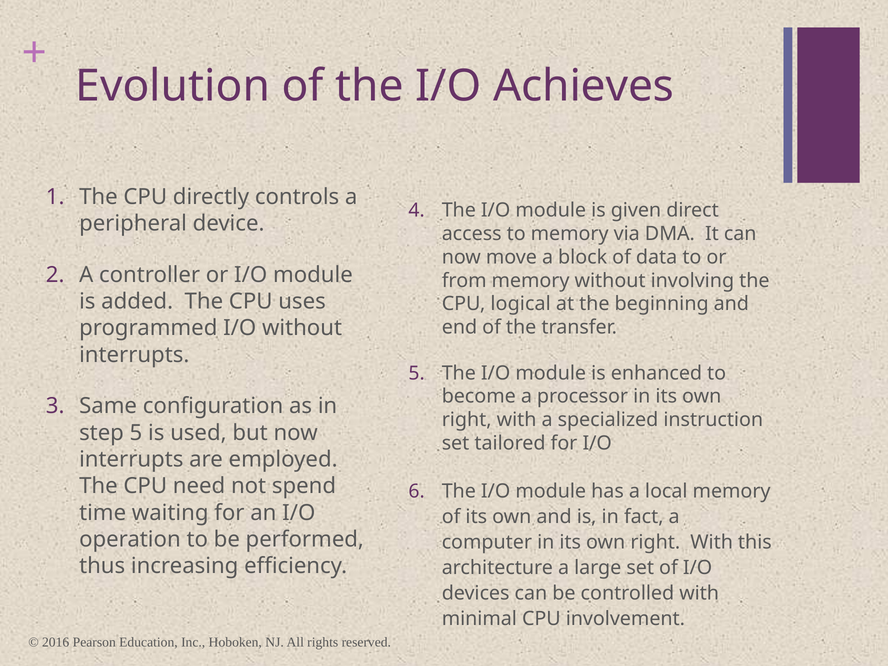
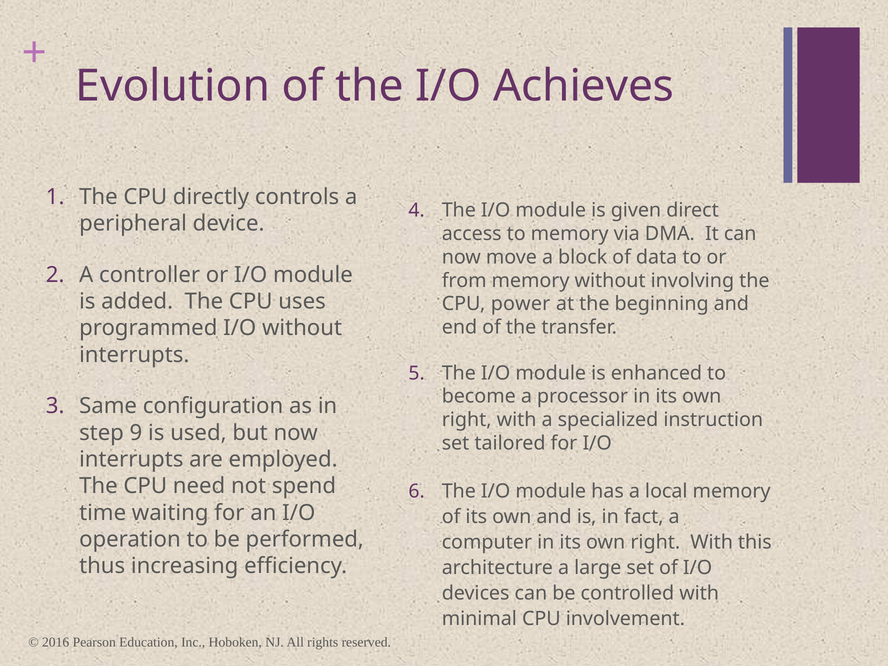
logical: logical -> power (521, 304)
step 5: 5 -> 9 (136, 433)
